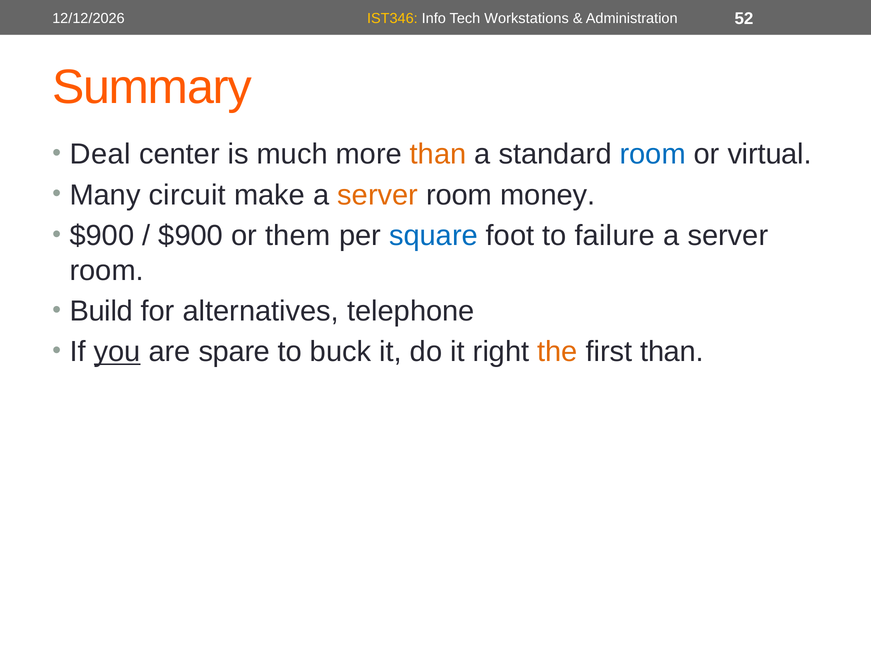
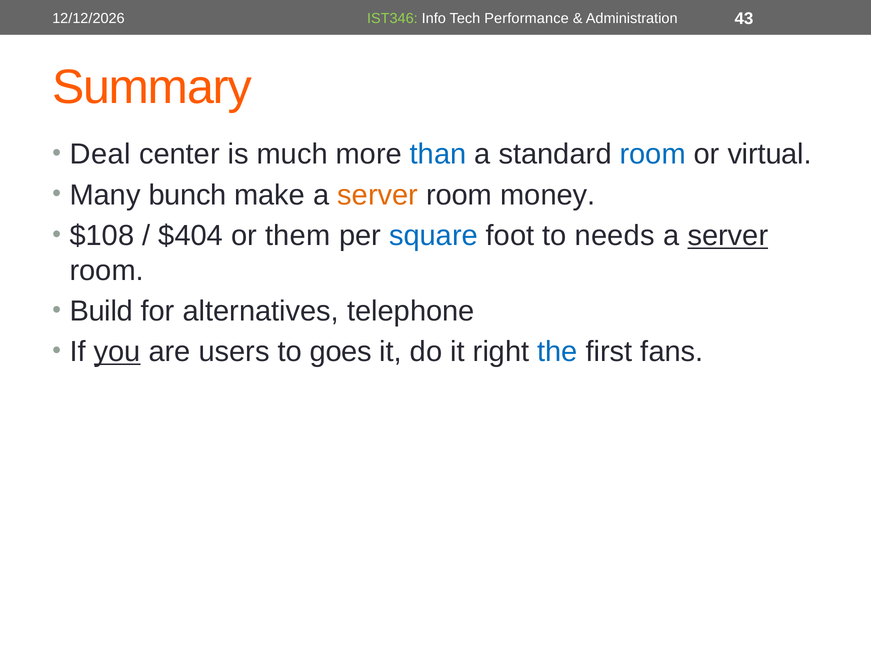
IST346 colour: yellow -> light green (392, 18)
Workstations: Workstations -> Performance (526, 18)
52: 52 -> 43 (744, 19)
than colour: orange -> blue (438, 154)
circuit: circuit -> bunch (188, 195)
$900: $900 -> $108 (102, 236)
$900: $900 -> $404 (191, 236)
failure: failure -> needs (615, 236)
server underline: none -> present (728, 236)
spare: spare -> users (234, 352)
buck: buck -> goes (341, 352)
the colour: orange -> blue (557, 352)
first than: than -> fans (672, 352)
